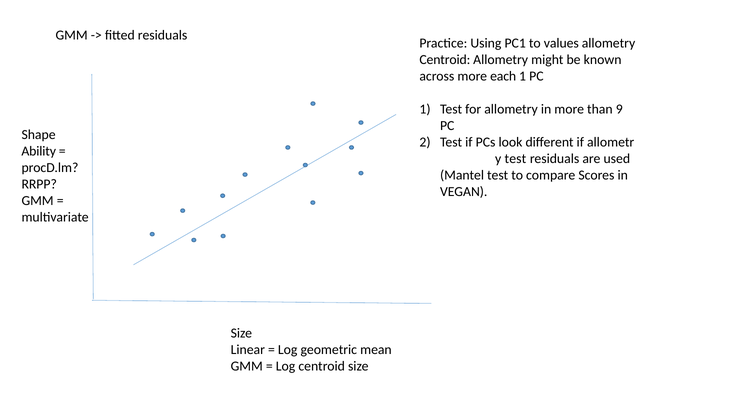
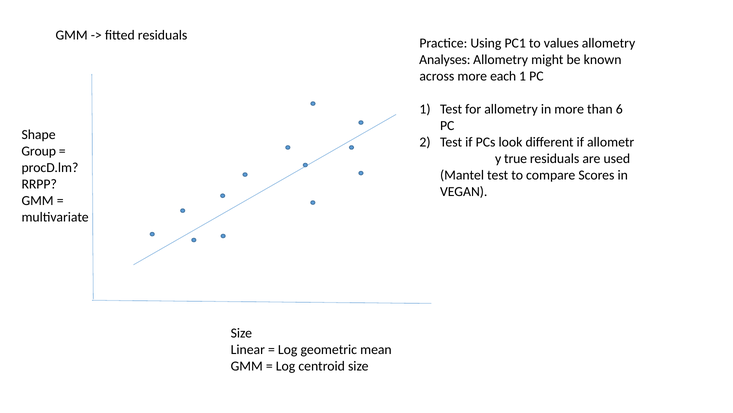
Centroid: Centroid -> Analyses (445, 60)
9: 9 -> 6 (619, 109)
Ability: Ability -> Group (39, 151)
y test: test -> true (516, 159)
